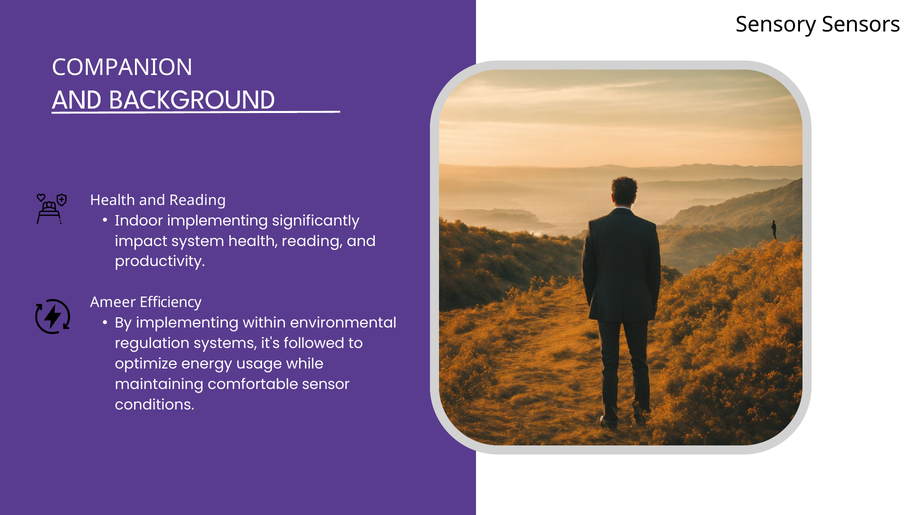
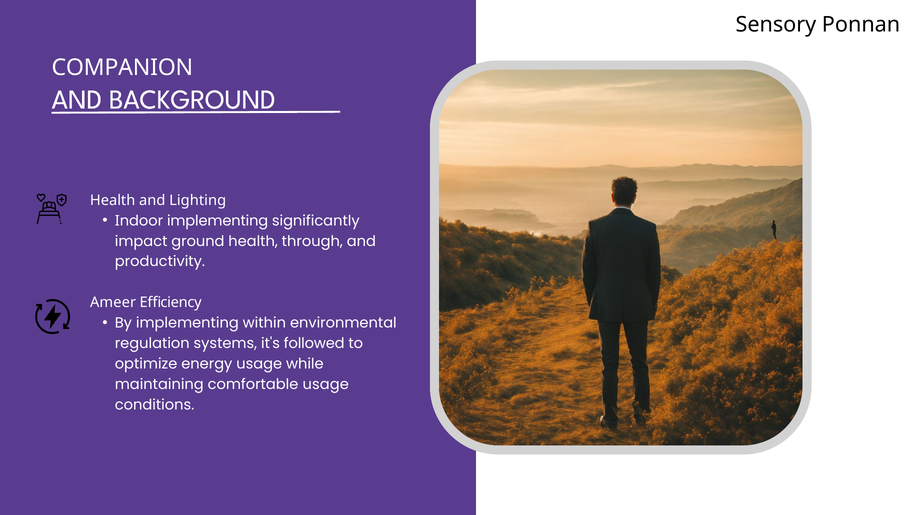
Sensors: Sensors -> Ponnan (861, 25)
and Reading: Reading -> Lighting (198, 200)
system: system -> ground (198, 241)
health reading: reading -> through (312, 241)
comfortable sensor: sensor -> usage (326, 385)
